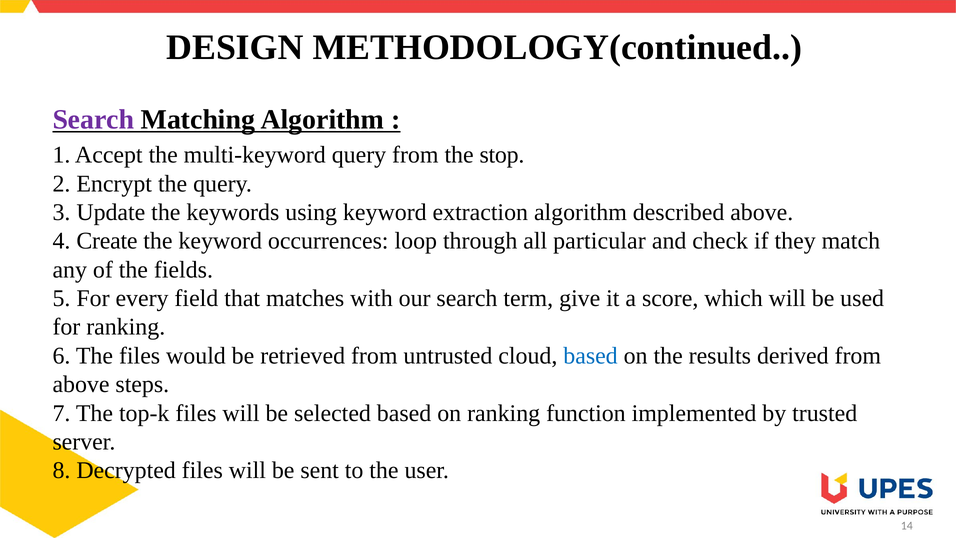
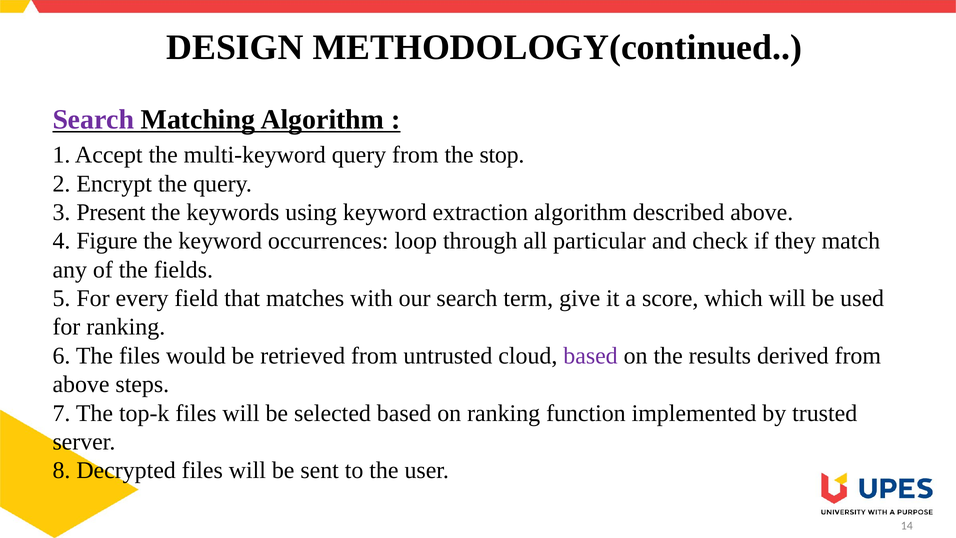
Update: Update -> Present (111, 212)
Create: Create -> Figure (107, 241)
based colour: blue -> purple (591, 356)
